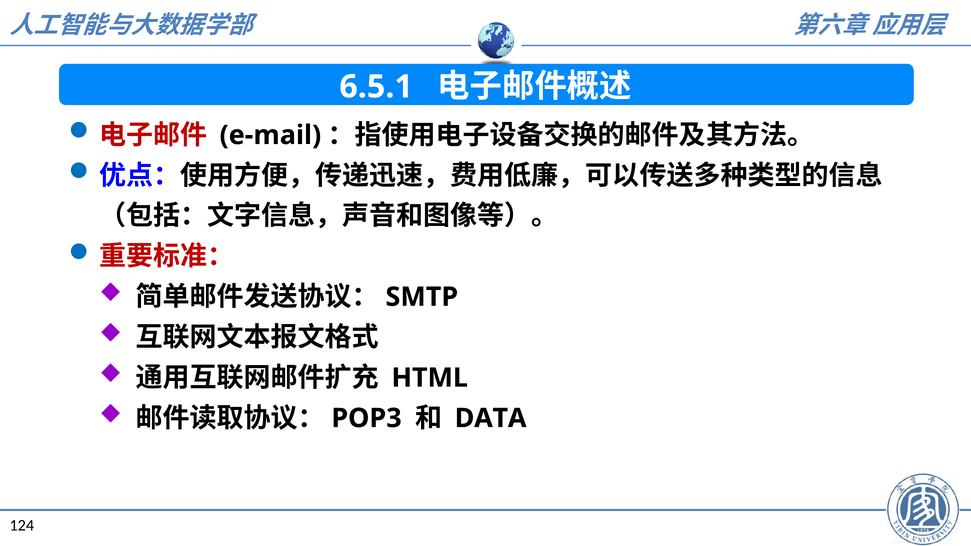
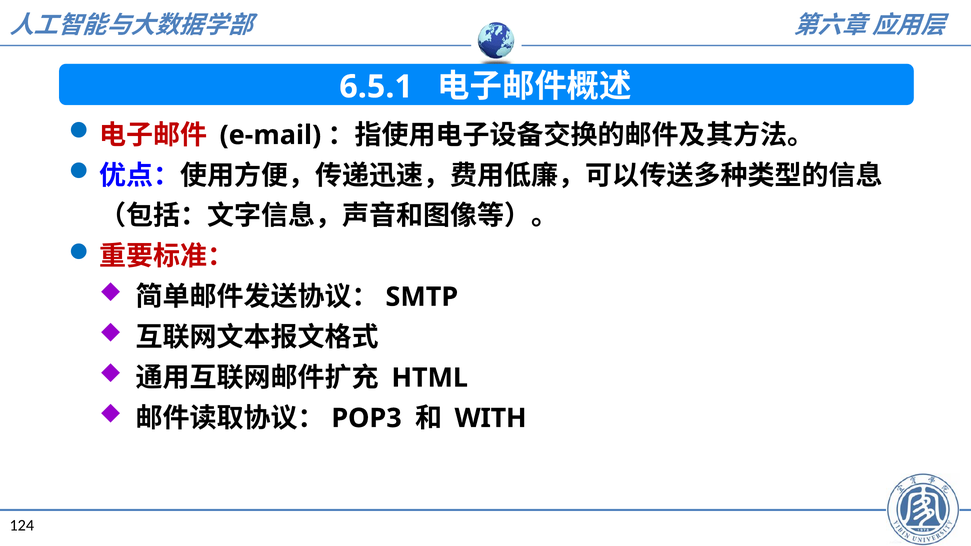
DATA: DATA -> WITH (491, 418)
